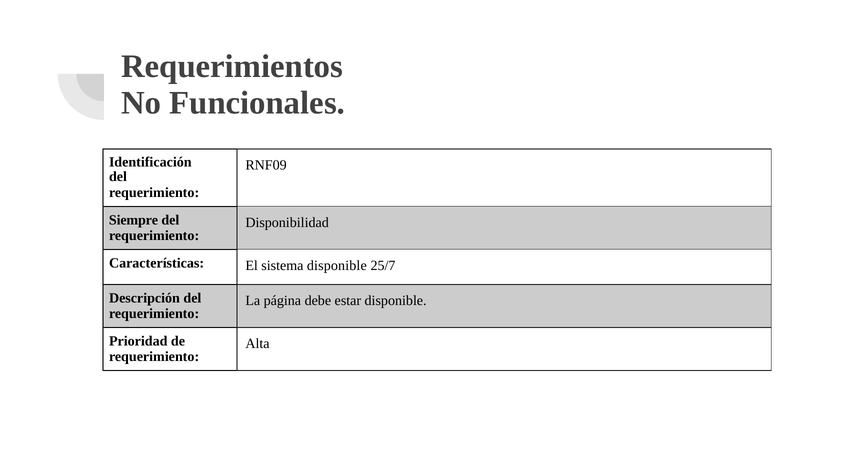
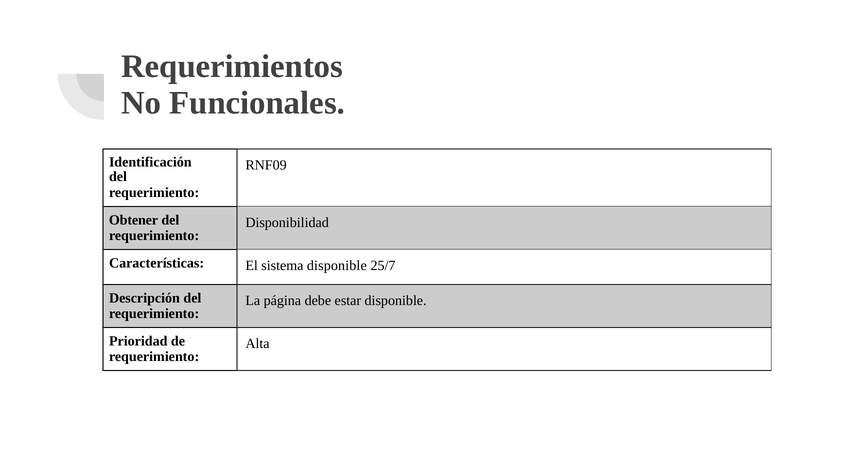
Siempre: Siempre -> Obtener (133, 220)
